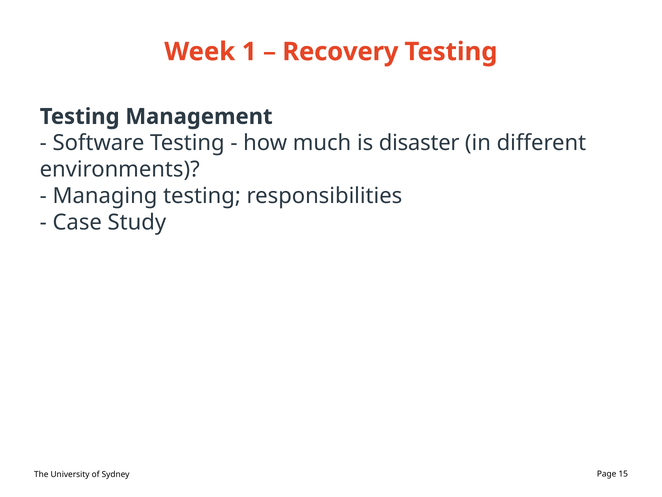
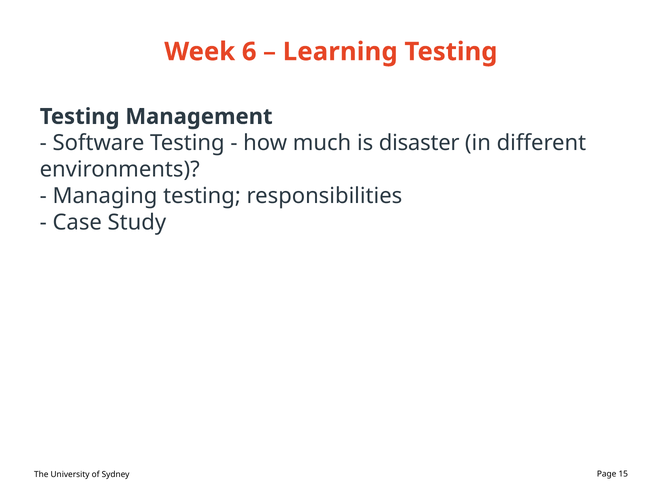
1: 1 -> 6 (249, 52)
Recovery: Recovery -> Learning (340, 52)
